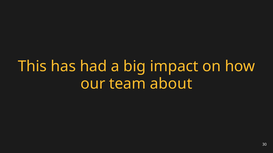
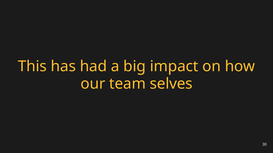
about: about -> selves (171, 84)
